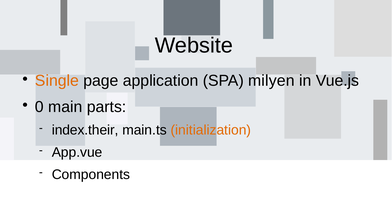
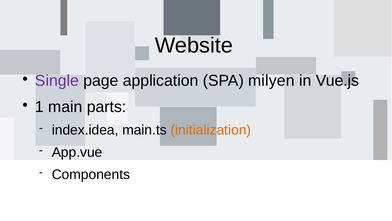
Single colour: orange -> purple (57, 81)
0: 0 -> 1 (39, 107)
index.their: index.their -> index.idea (85, 130)
